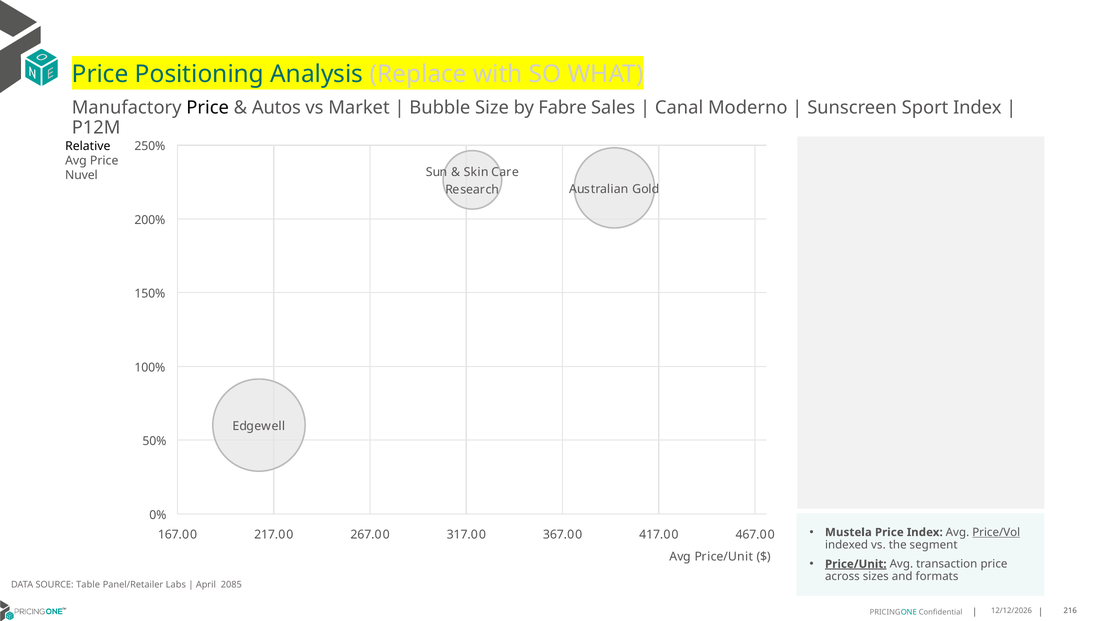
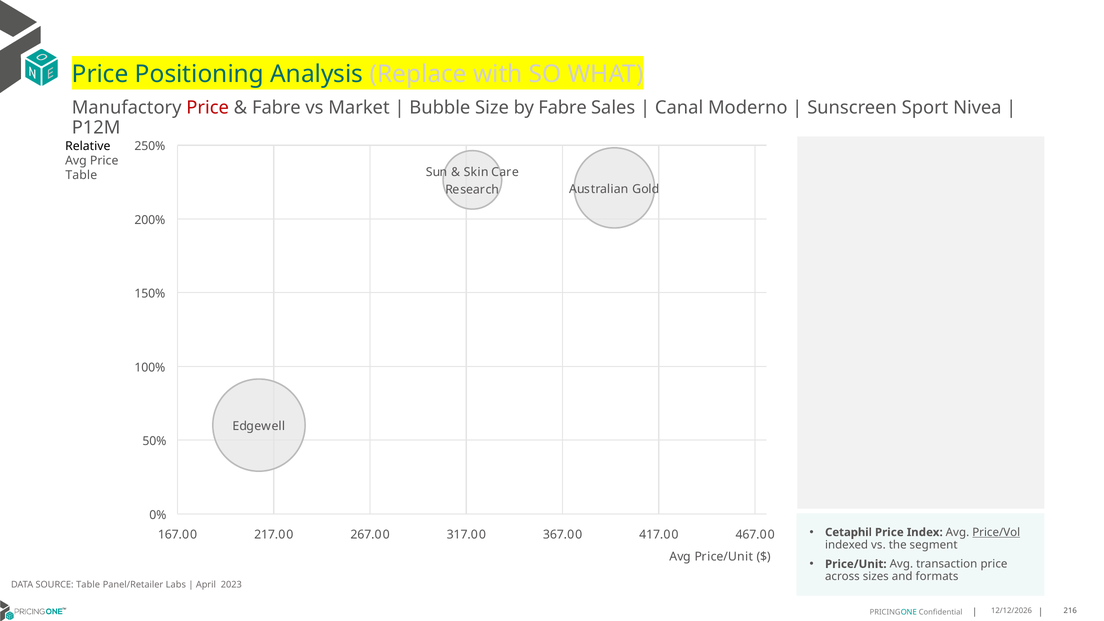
Price colour: black -> red (208, 108)
Autos: Autos -> Fabre (276, 108)
Sport Index: Index -> Nivea (977, 108)
Nuvel: Nuvel -> Table (81, 175)
Mustela: Mustela -> Cetaphil (849, 532)
Price/Unit underline: present -> none (856, 564)
2085: 2085 -> 2023 (231, 585)
